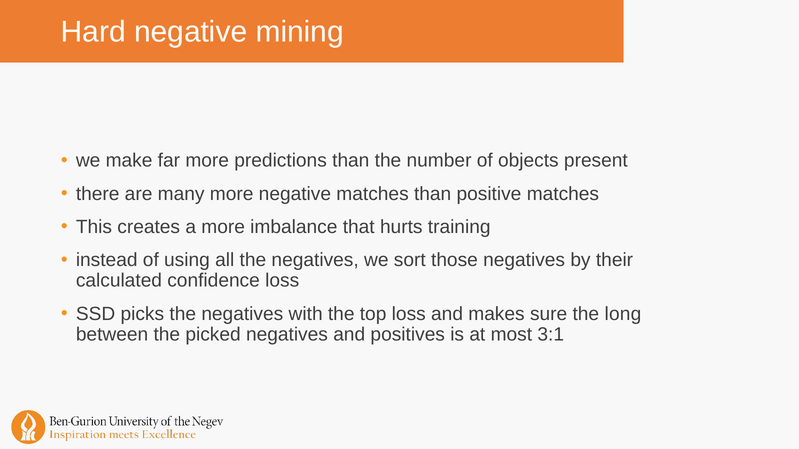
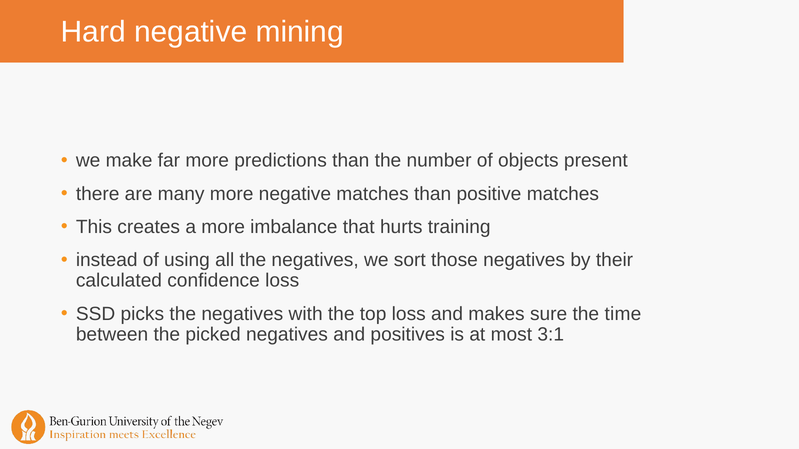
long: long -> time (623, 314)
